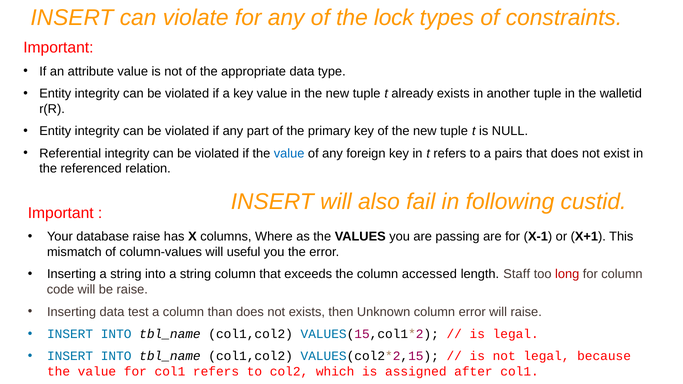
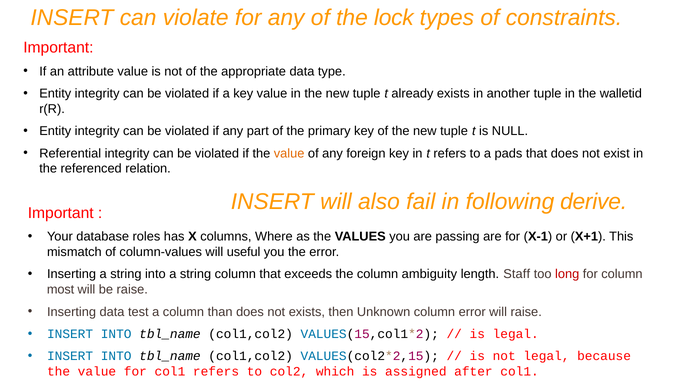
value colour: blue -> orange (289, 153)
pairs: pairs -> pads (508, 153)
custid: custid -> derive (594, 202)
database raise: raise -> roles (146, 237)
accessed: accessed -> ambiguity (429, 274)
code: code -> most (61, 290)
